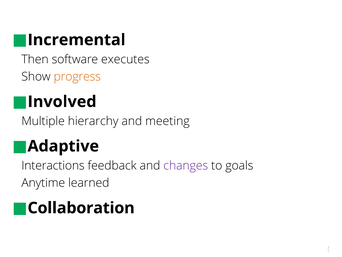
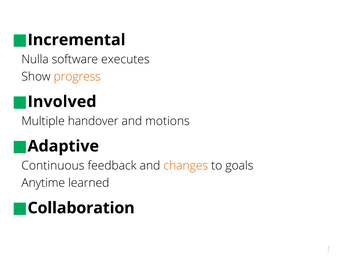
Then: Then -> Nulla (35, 59)
hierarchy: hierarchy -> handover (93, 121)
meeting: meeting -> motions (167, 121)
Interactions: Interactions -> Continuous (53, 165)
changes colour: purple -> orange (186, 165)
